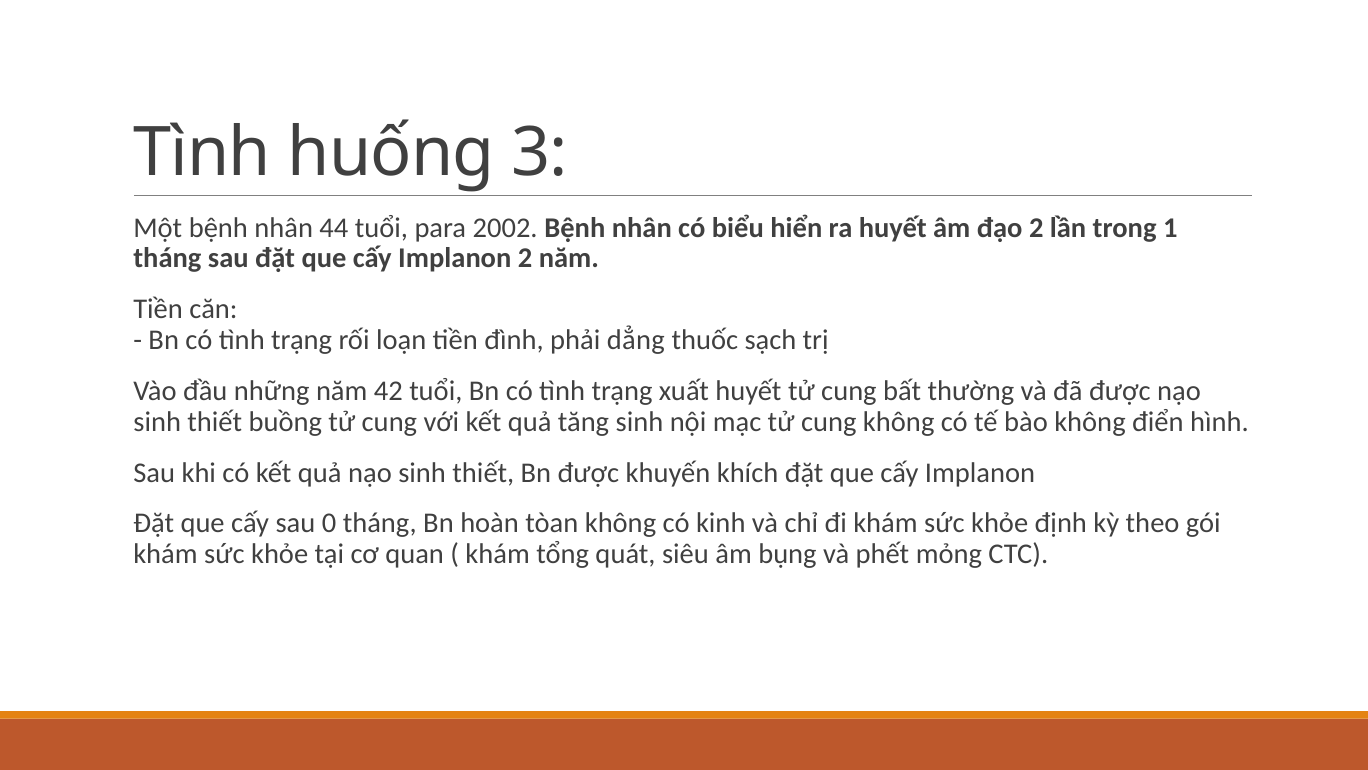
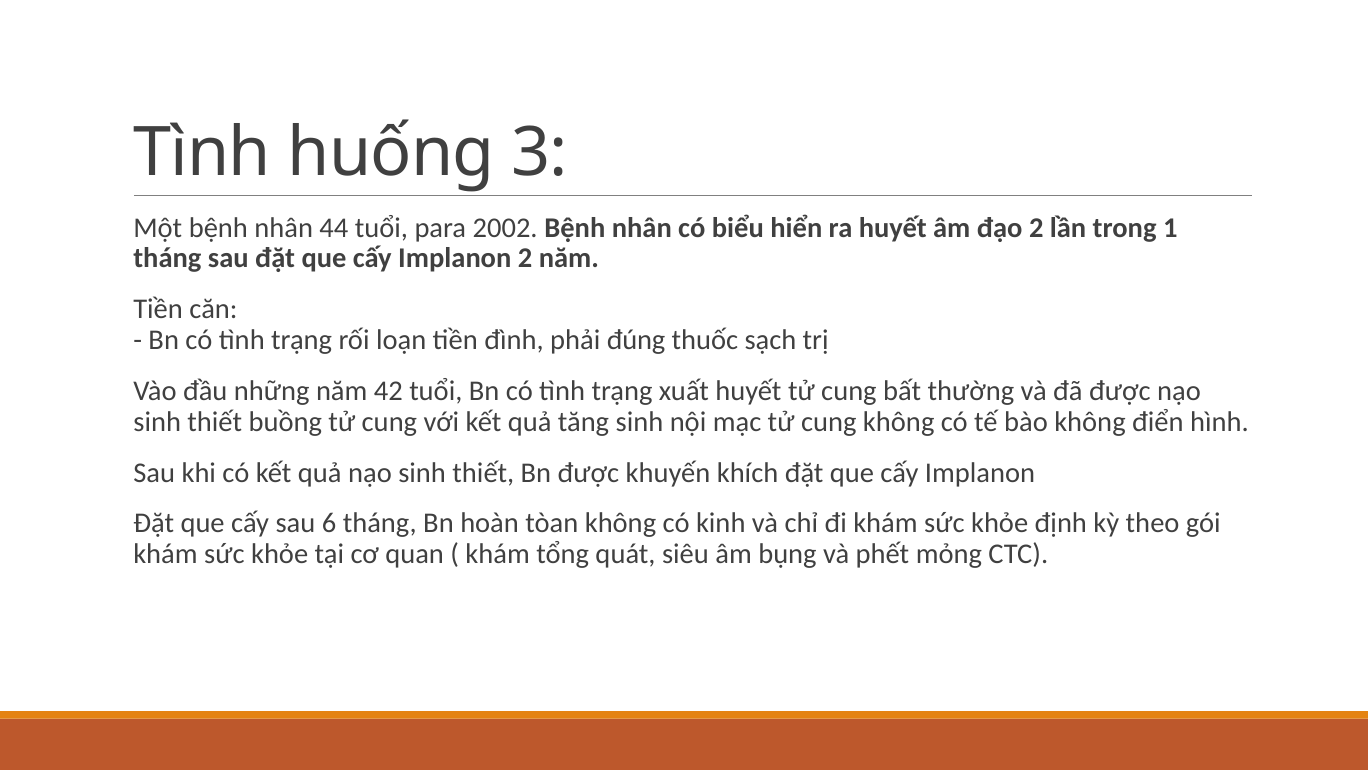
dẳng: dẳng -> đúng (636, 340)
0: 0 -> 6 (329, 523)
